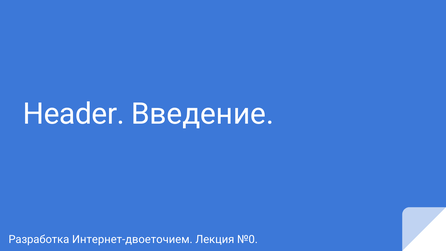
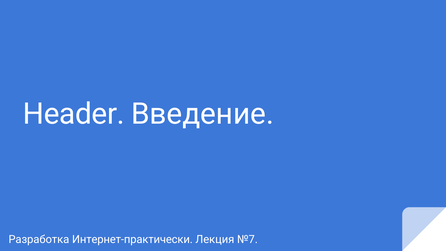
Интернет-двоеточием: Интернет-двоеточием -> Интернет-практически (132, 239)
№0: №0 -> №7 (247, 239)
